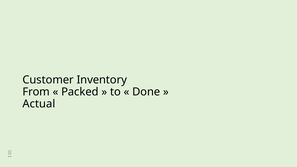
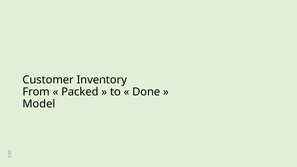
Actual: Actual -> Model (39, 104)
